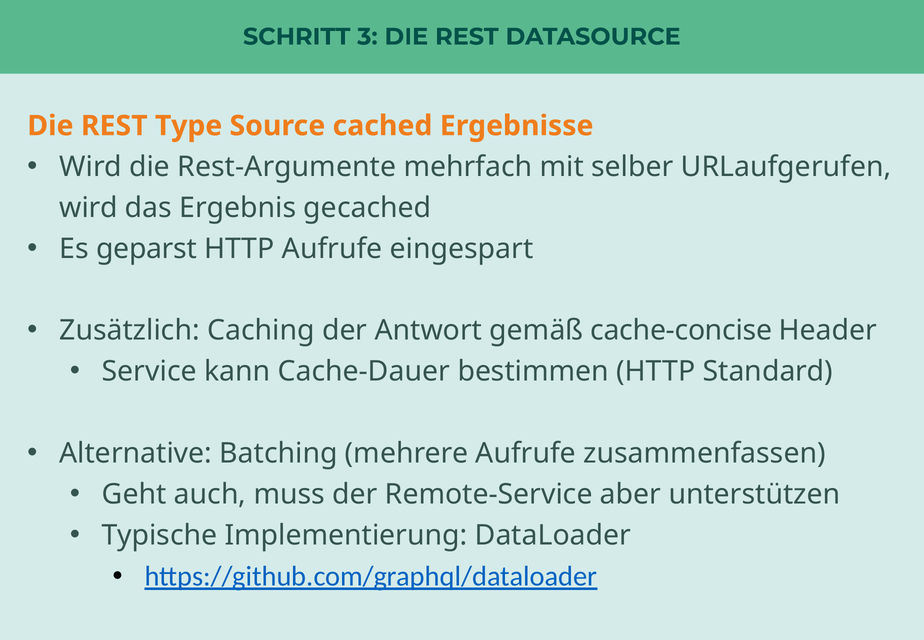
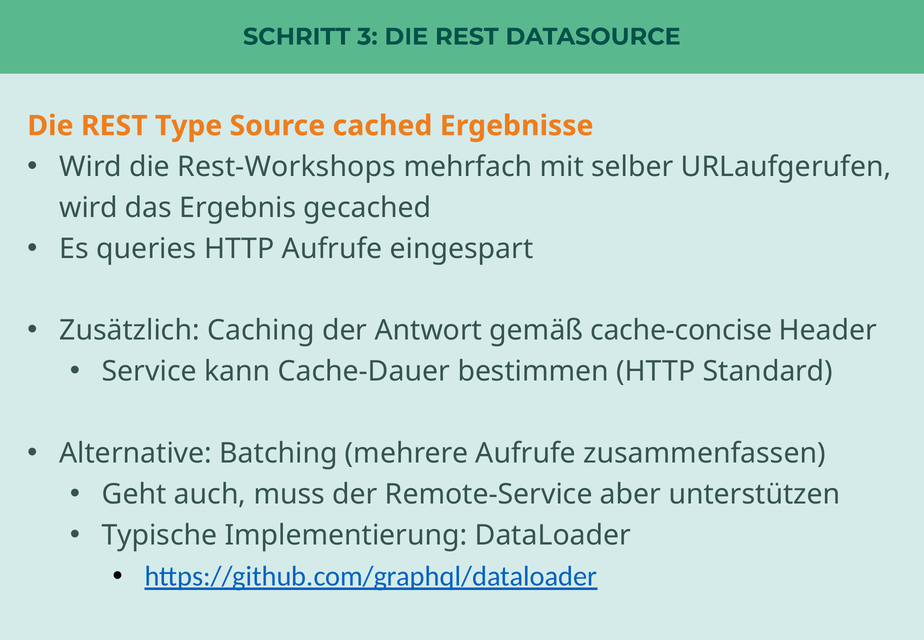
Rest-Argumente: Rest-Argumente -> Rest-Workshops (287, 167)
geparst: geparst -> queries (146, 249)
